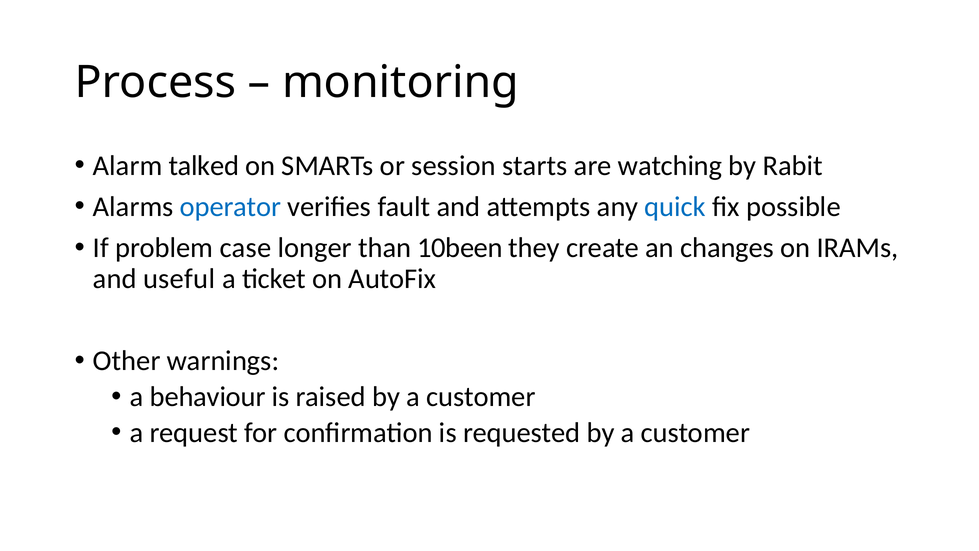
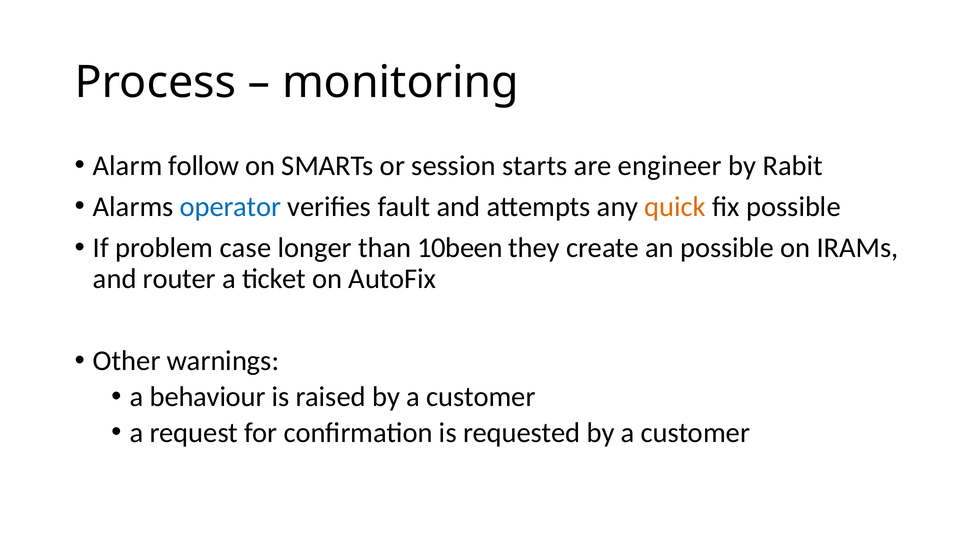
talked: talked -> follow (204, 166)
watching: watching -> engineer (670, 166)
quick colour: blue -> orange (675, 207)
an changes: changes -> possible (727, 248)
useful: useful -> router (179, 278)
